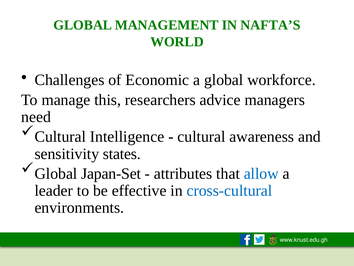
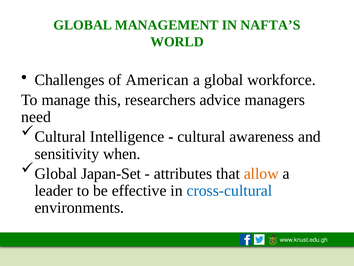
Economic: Economic -> American (157, 80)
states: states -> when (122, 154)
allow colour: blue -> orange (261, 173)
